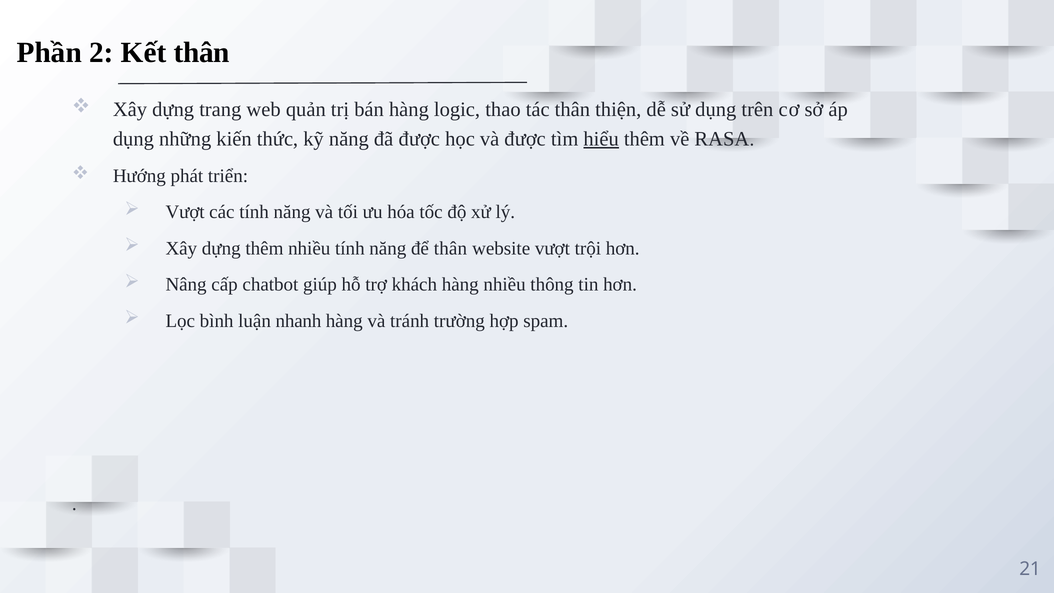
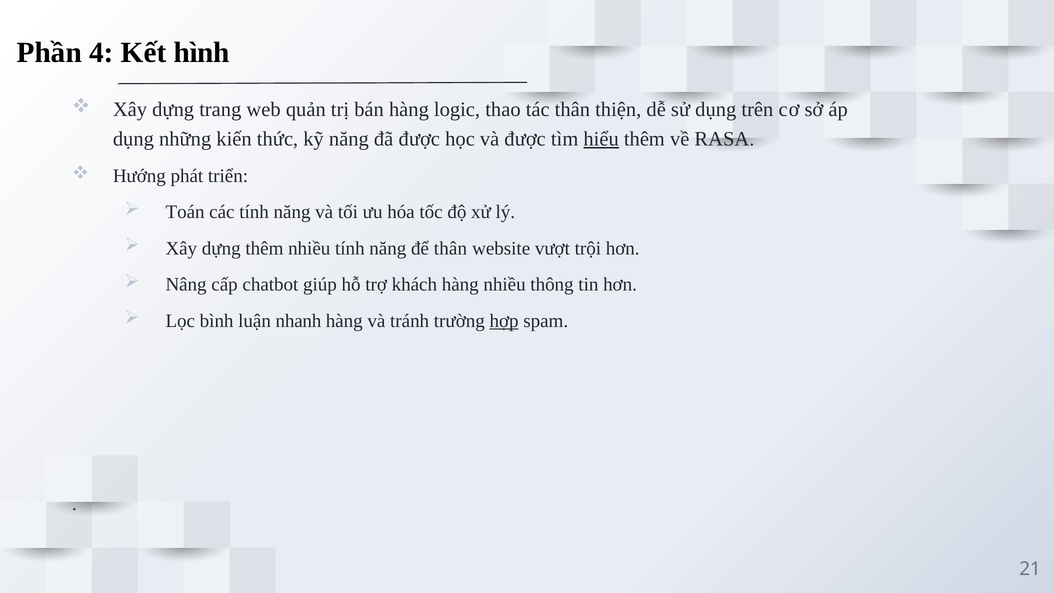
2: 2 -> 4 (101, 52)
Kết thân: thân -> hình (202, 52)
Vượt: Vượt -> Toán (185, 212)
hợp underline: none -> present (504, 321)
